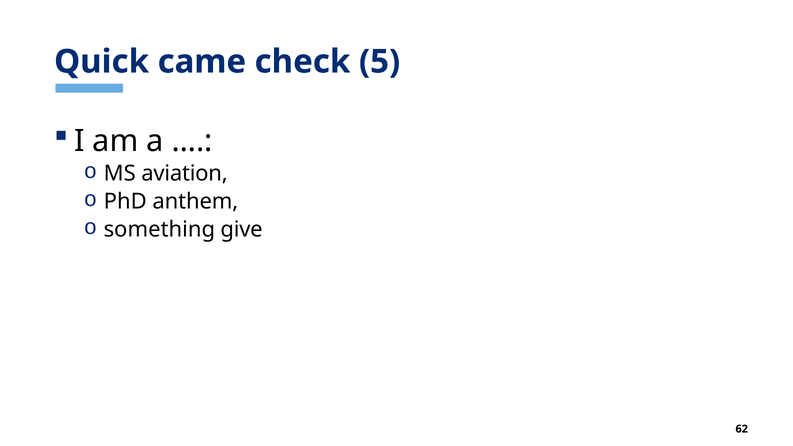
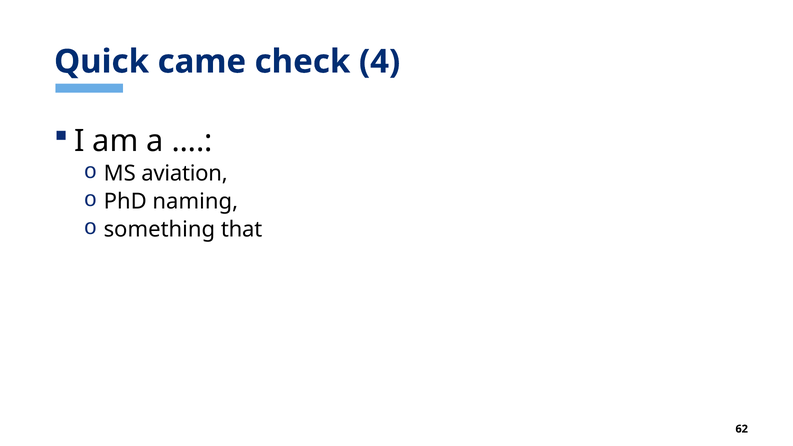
5: 5 -> 4 (380, 62)
anthem: anthem -> naming (195, 202)
give: give -> that (242, 230)
